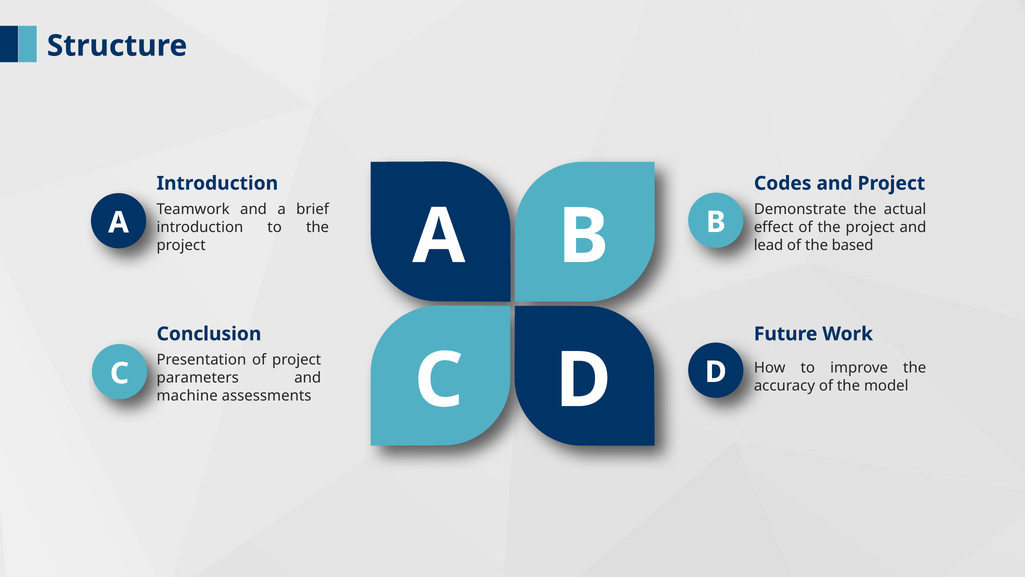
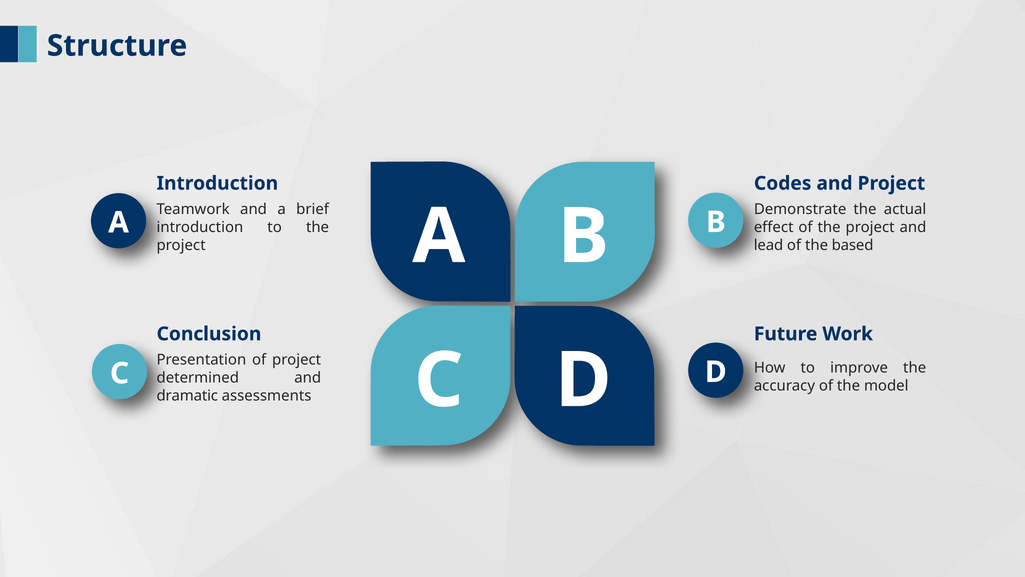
parameters: parameters -> determined (198, 377)
machine: machine -> dramatic (187, 395)
